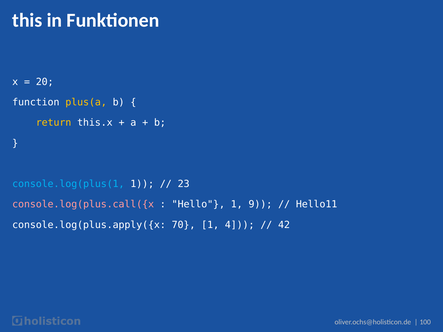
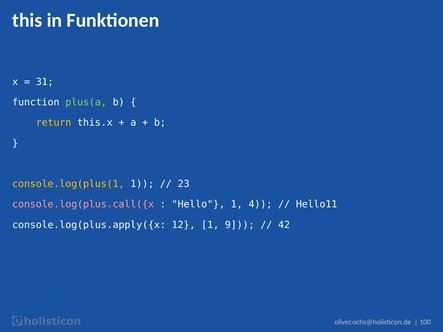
20: 20 -> 31 (45, 82)
plus(a colour: yellow -> light green (86, 102)
console.log(plus(1 colour: light blue -> yellow (68, 184)
9: 9 -> 4 (260, 205)
70: 70 -> 12 (184, 225)
4: 4 -> 9 (240, 225)
